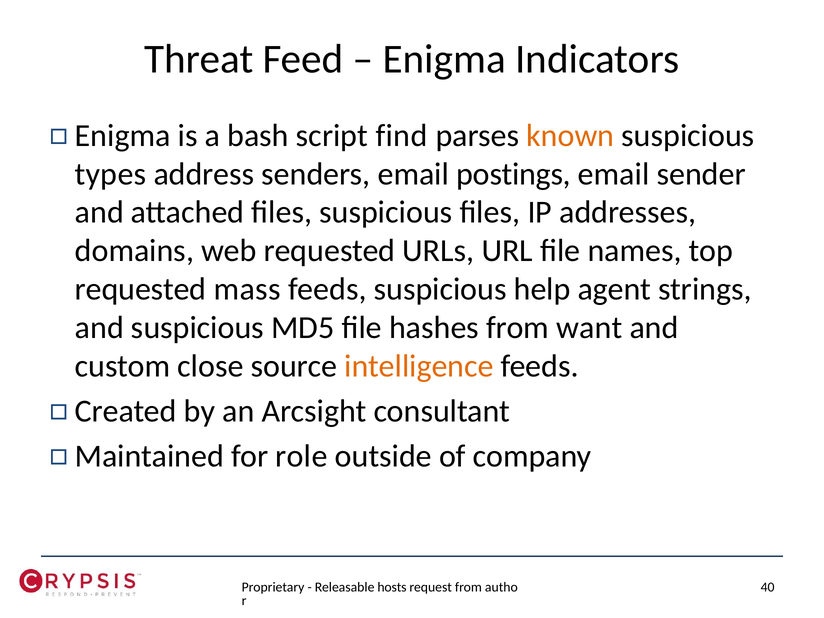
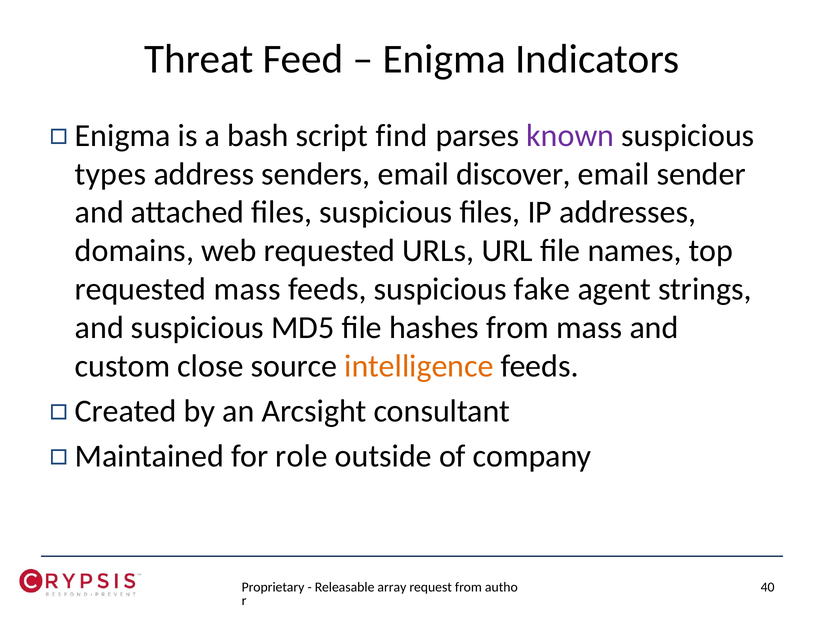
known colour: orange -> purple (570, 135)
postings: postings -> discover (514, 174)
help: help -> fake (542, 289)
from want: want -> mass (589, 328)
hosts: hosts -> array (392, 587)
